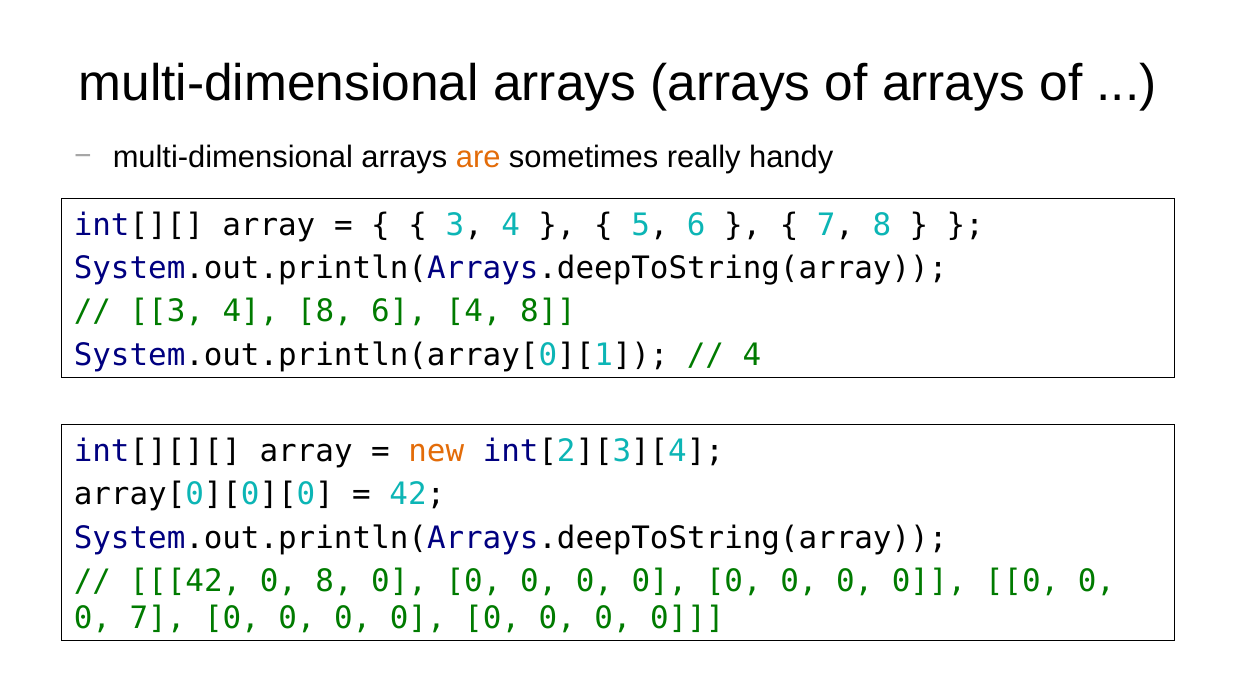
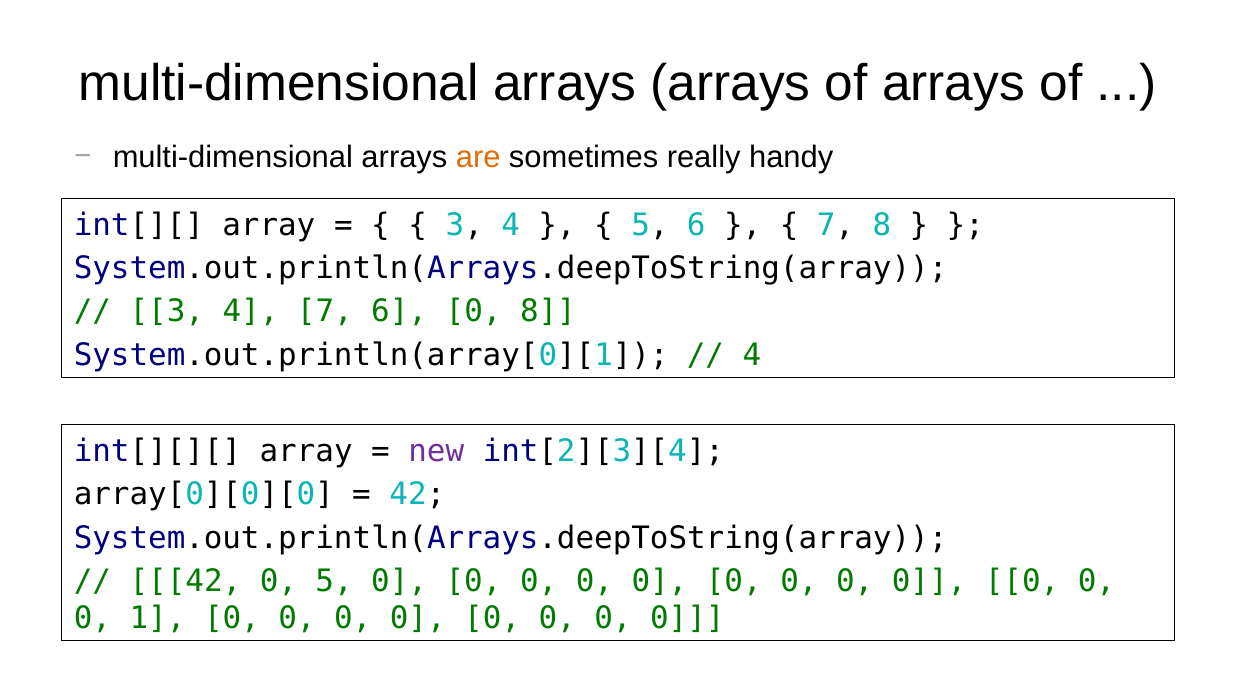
3 4 8: 8 -> 7 (325, 312)
6 4: 4 -> 0 (474, 312)
new colour: orange -> purple (436, 452)
0 8: 8 -> 5 (334, 581)
0 7: 7 -> 1 (157, 619)
